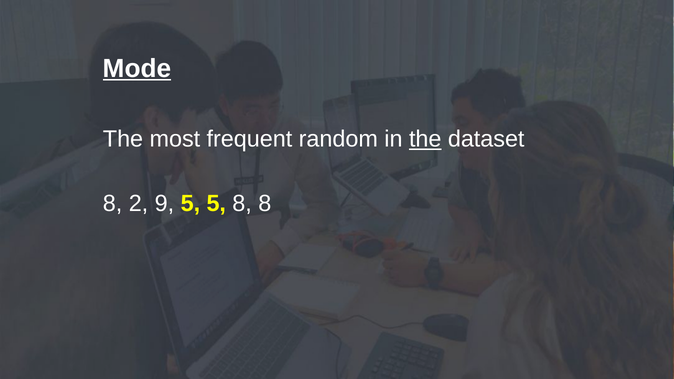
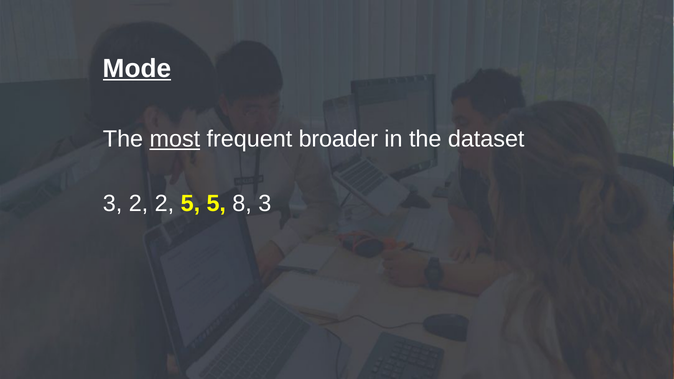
most underline: none -> present (175, 139)
random: random -> broader (338, 139)
the underline: present -> none (425, 139)
8: 8 -> 3 (113, 204)
2 9: 9 -> 2 (164, 204)
8 8: 8 -> 3 (265, 204)
